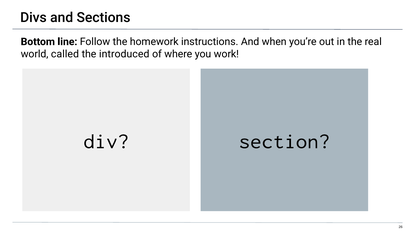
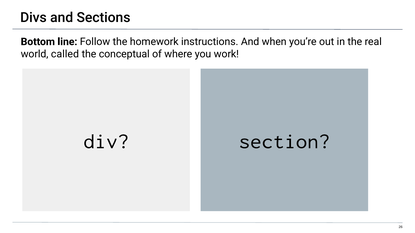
introduced: introduced -> conceptual (124, 54)
